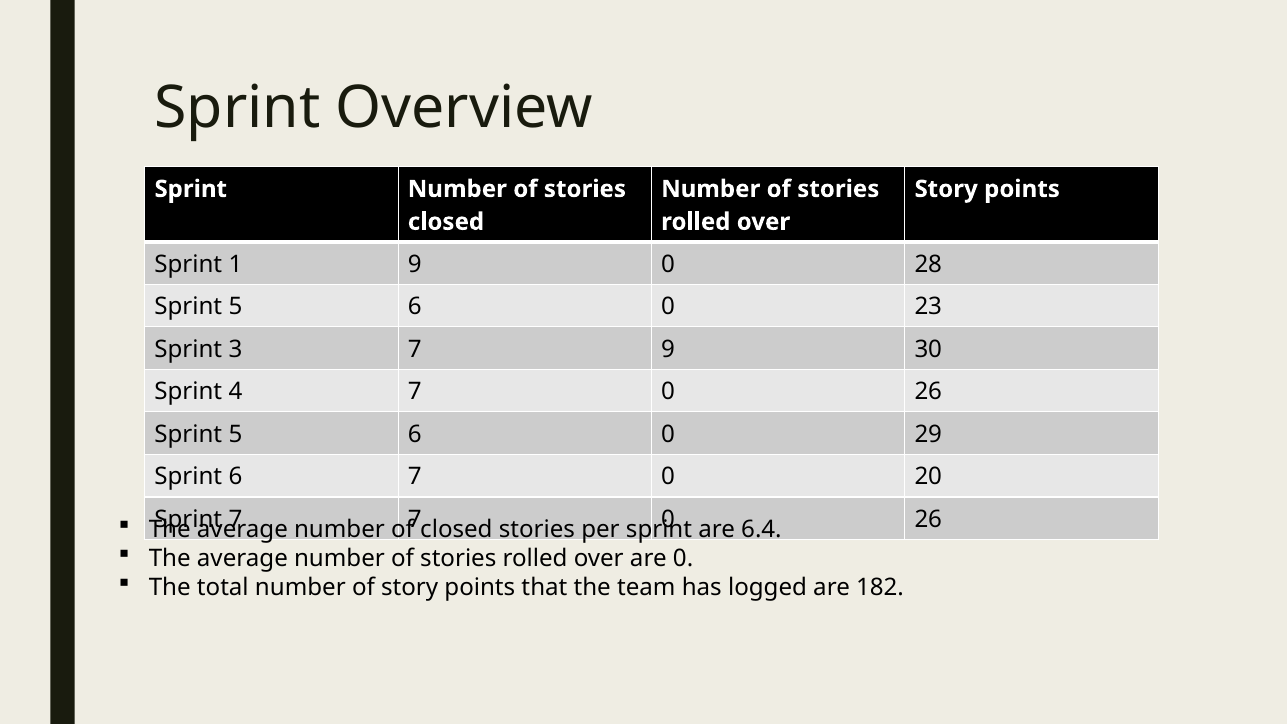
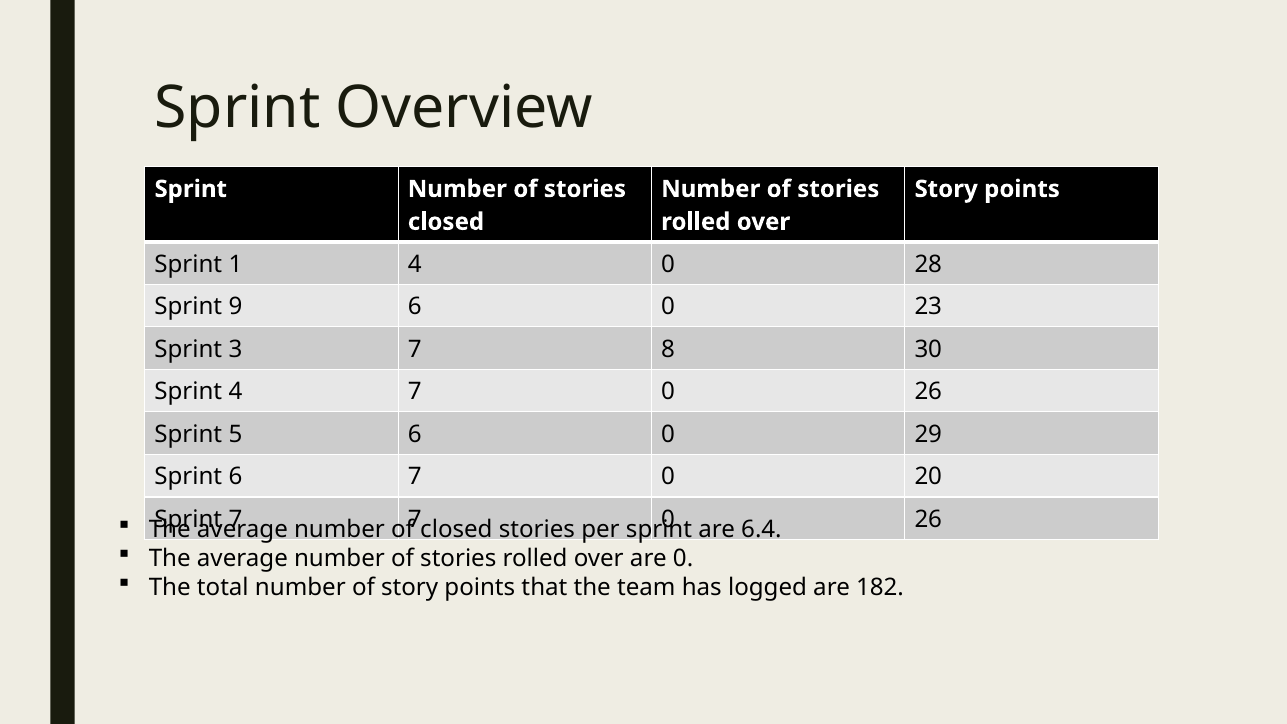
1 9: 9 -> 4 (415, 264)
5: 5 -> 9 (235, 307)
7 9: 9 -> 8 (668, 349)
